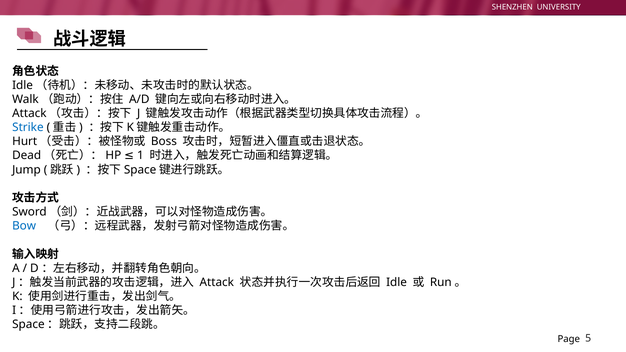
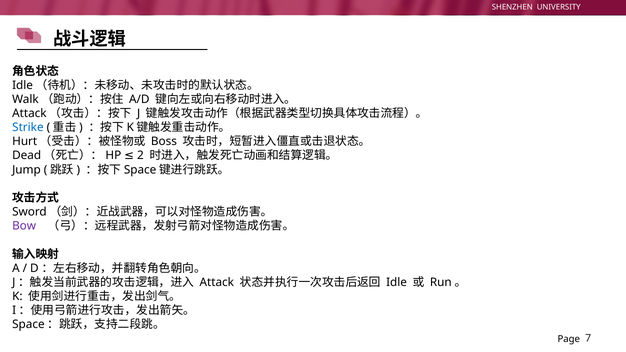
1: 1 -> 2 (140, 156)
Bow colour: blue -> purple (24, 226)
5: 5 -> 7 (588, 339)
